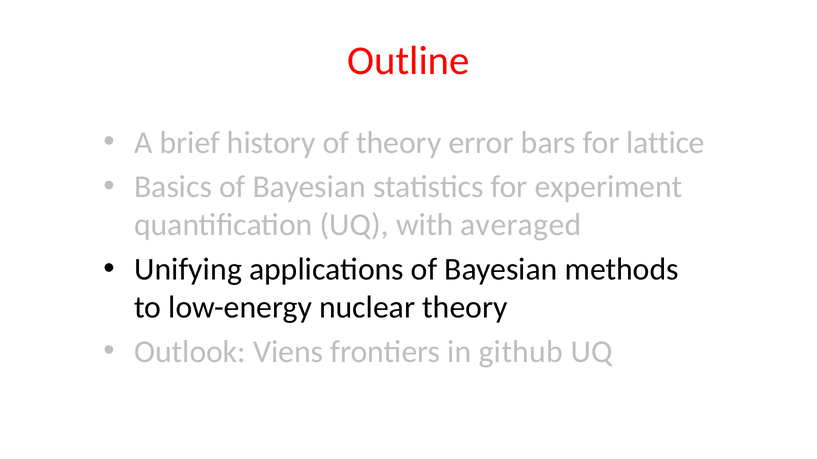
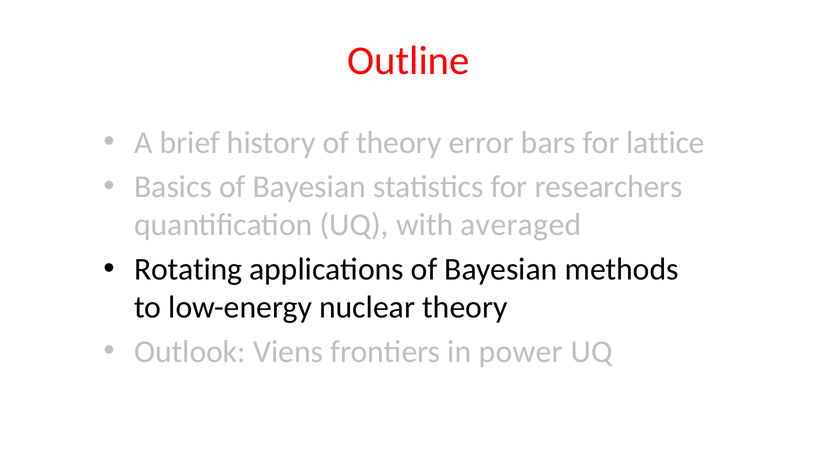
experiment: experiment -> researchers (609, 187)
Unifying: Unifying -> Rotating (188, 270)
github: github -> power (521, 352)
